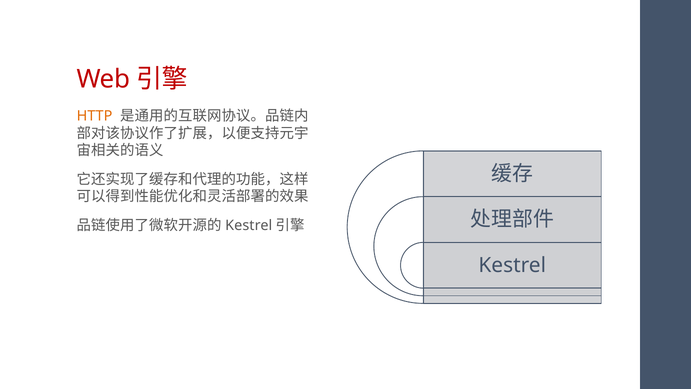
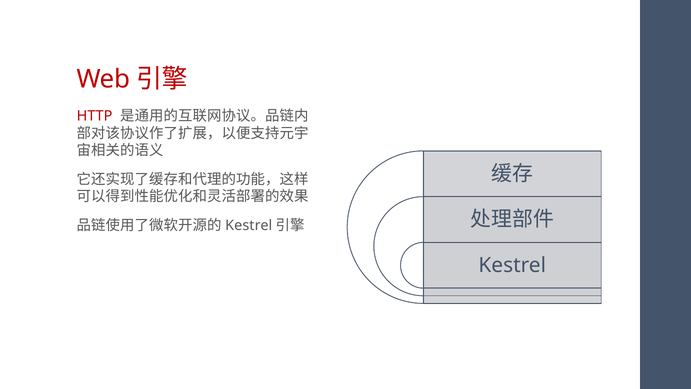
HTTP colour: orange -> red (95, 116)
